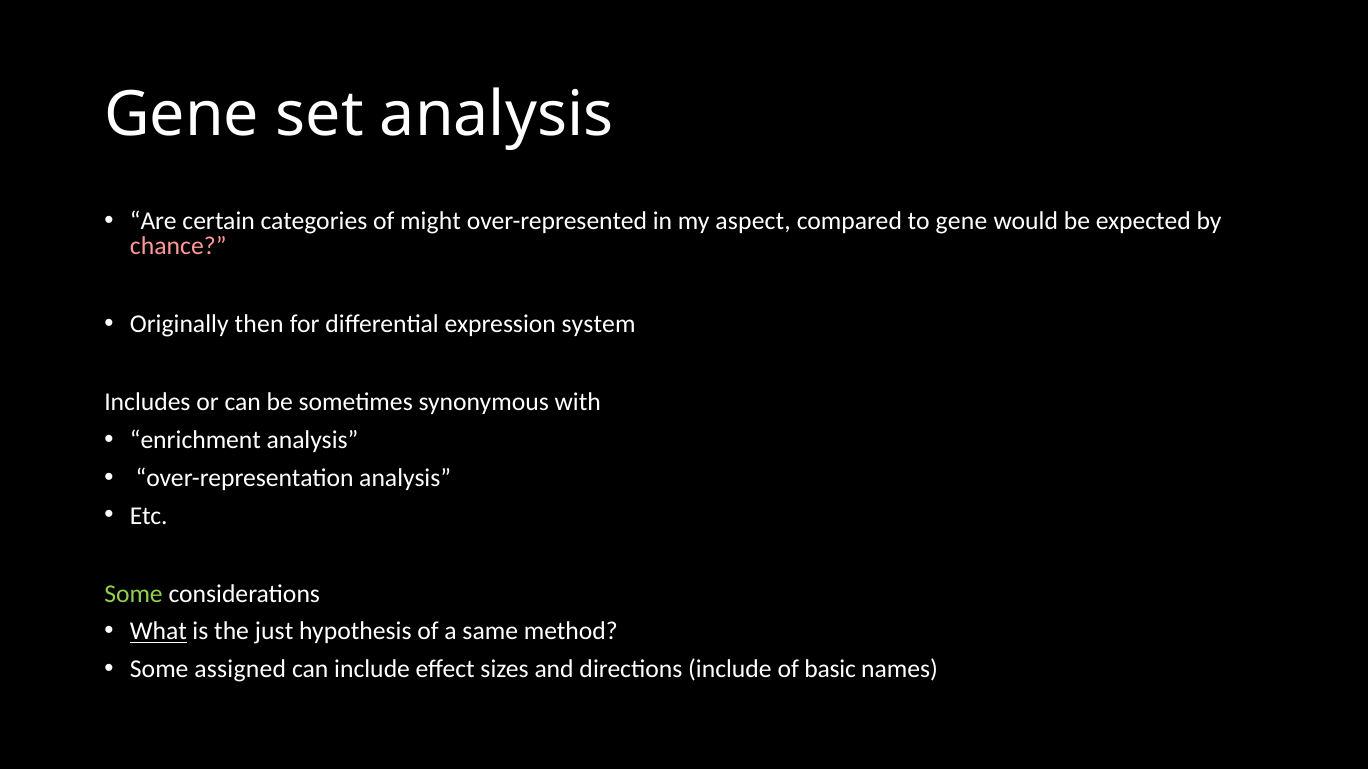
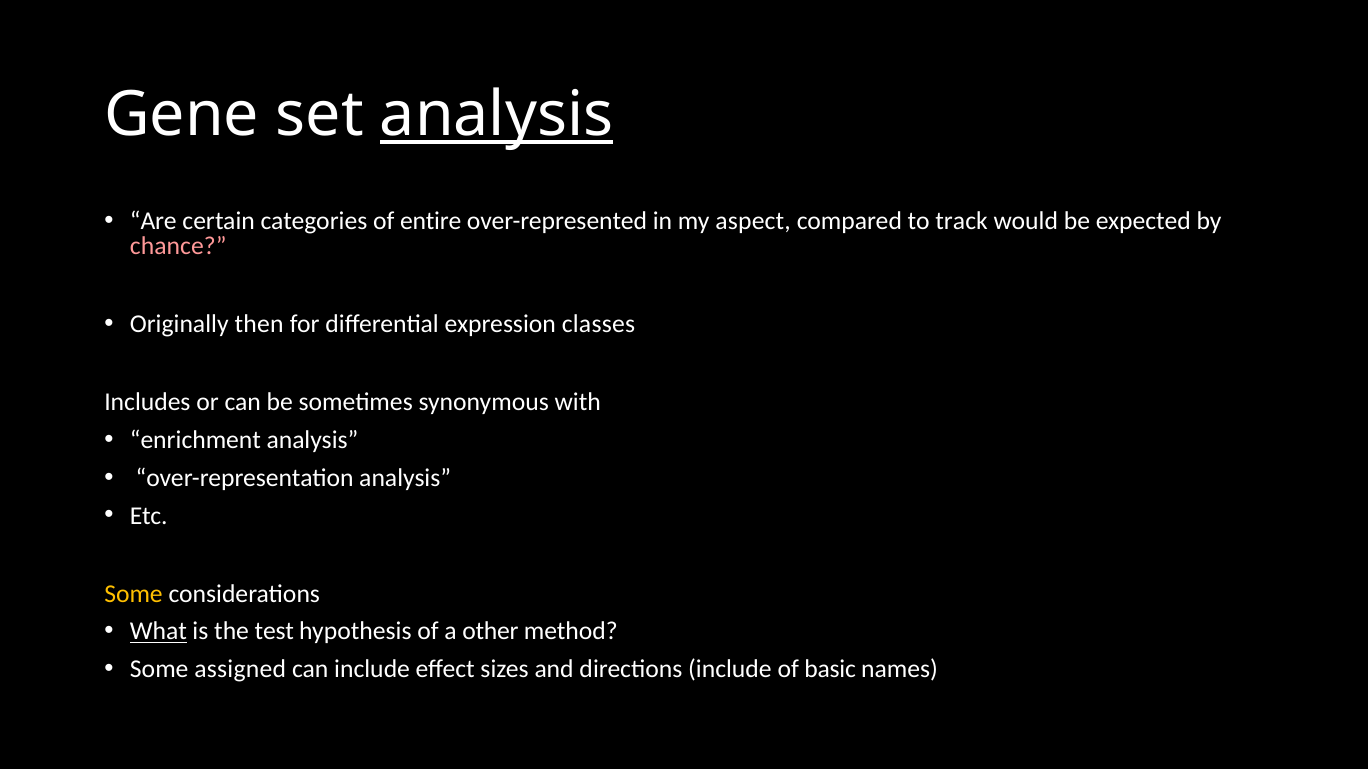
analysis underline: none -> present (497, 115)
might: might -> entire (431, 221)
to gene: gene -> track (962, 221)
system: system -> classes (598, 325)
Some colour: light green -> yellow (134, 594)
just: just -> test (274, 632)
same: same -> other (490, 632)
